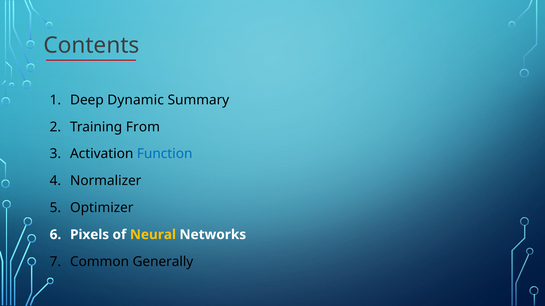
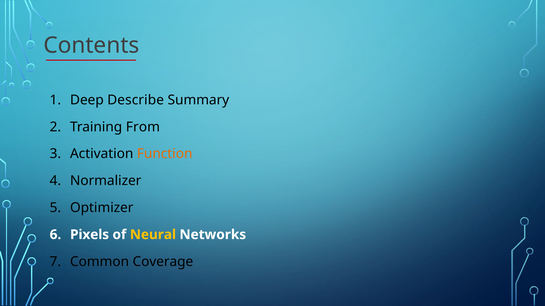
Dynamic: Dynamic -> Describe (136, 100)
Function colour: blue -> orange (165, 154)
Generally: Generally -> Coverage (163, 262)
